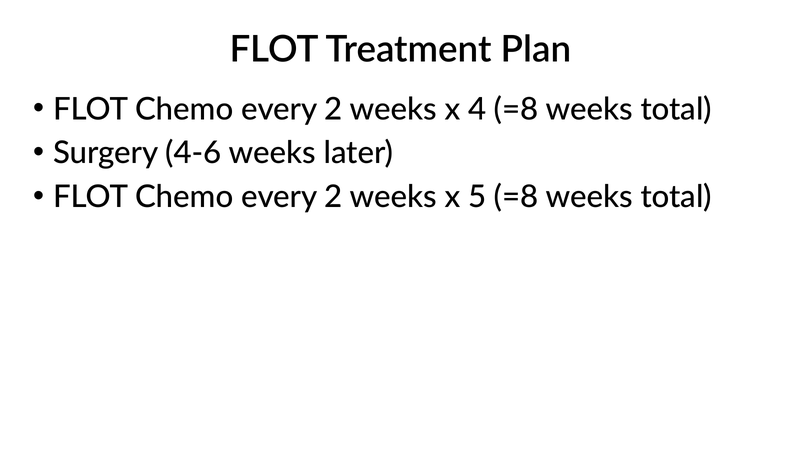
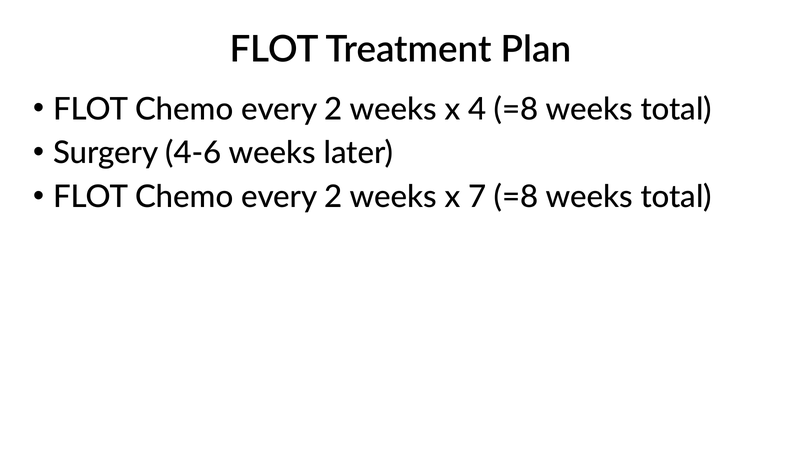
5: 5 -> 7 (477, 197)
